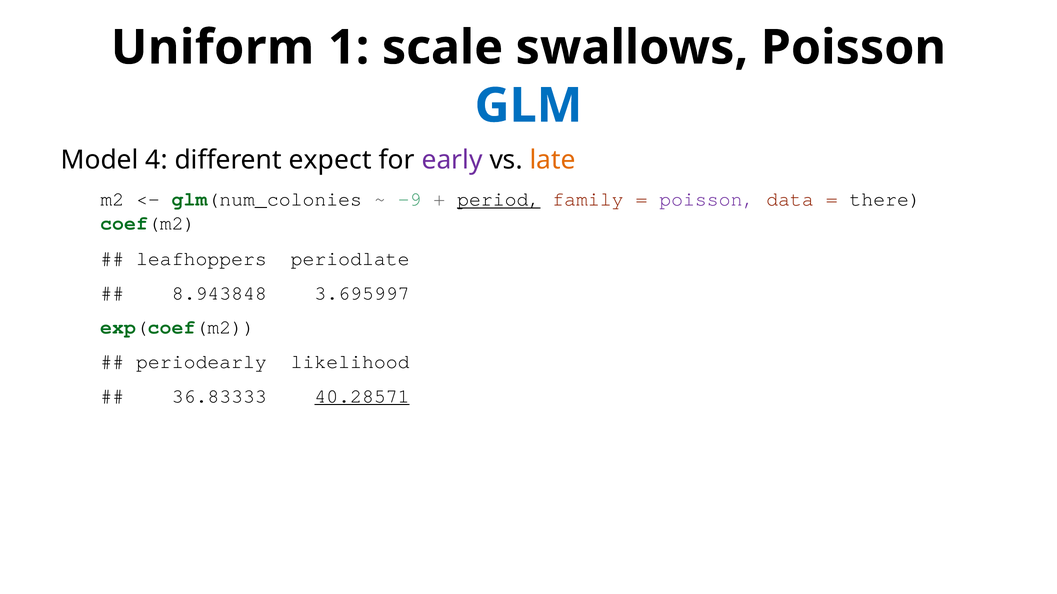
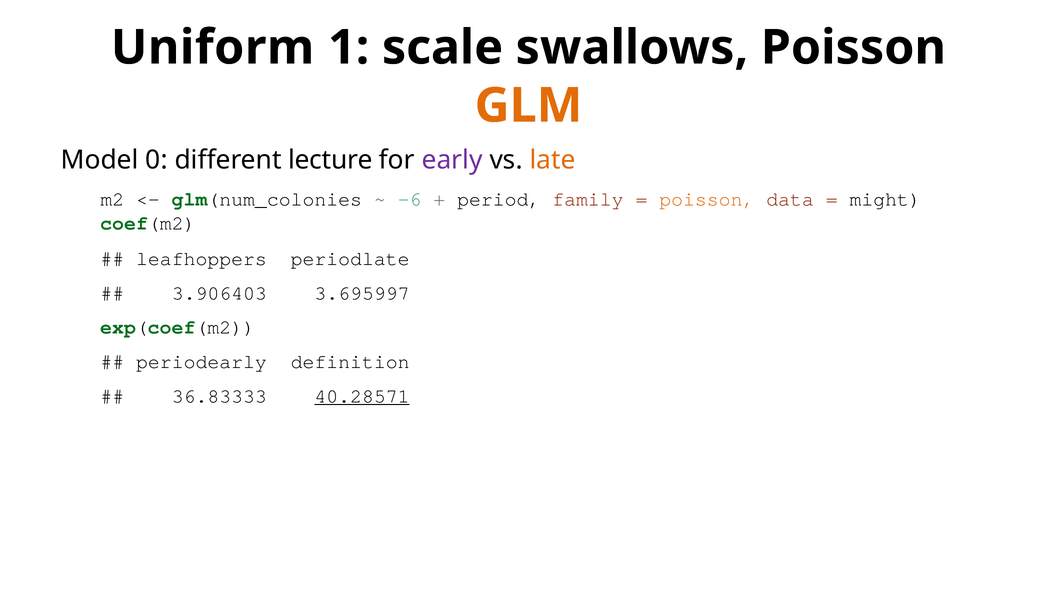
GLM colour: blue -> orange (528, 106)
4: 4 -> 0 (157, 160)
expect: expect -> lecture (330, 160)
-9: -9 -> -6 (410, 200)
period underline: present -> none (499, 200)
poisson colour: purple -> orange (707, 200)
there: there -> might (885, 200)
8.943848: 8.943848 -> 3.906403 (219, 293)
likelihood: likelihood -> definition (350, 362)
